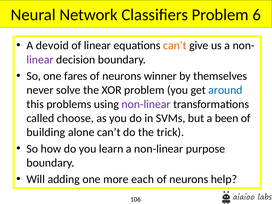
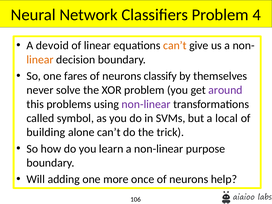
6: 6 -> 4 (257, 15)
linear colour: purple -> orange (40, 60)
winner: winner -> classify (160, 76)
around colour: blue -> purple (225, 90)
choose: choose -> symbol (75, 118)
been: been -> local (227, 118)
each: each -> once (143, 179)
